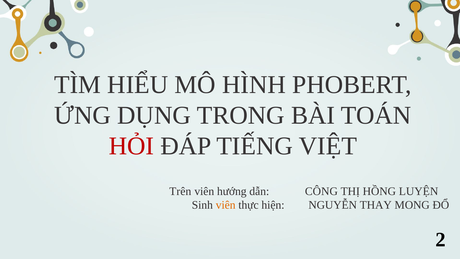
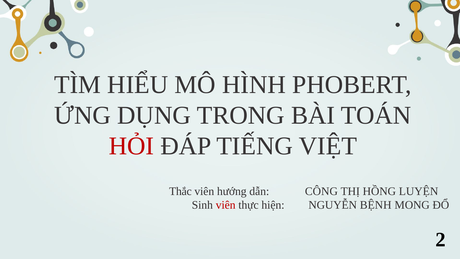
Trên: Trên -> Thắc (180, 191)
viên colour: orange -> red (226, 205)
THAY: THAY -> BỆNH (376, 205)
